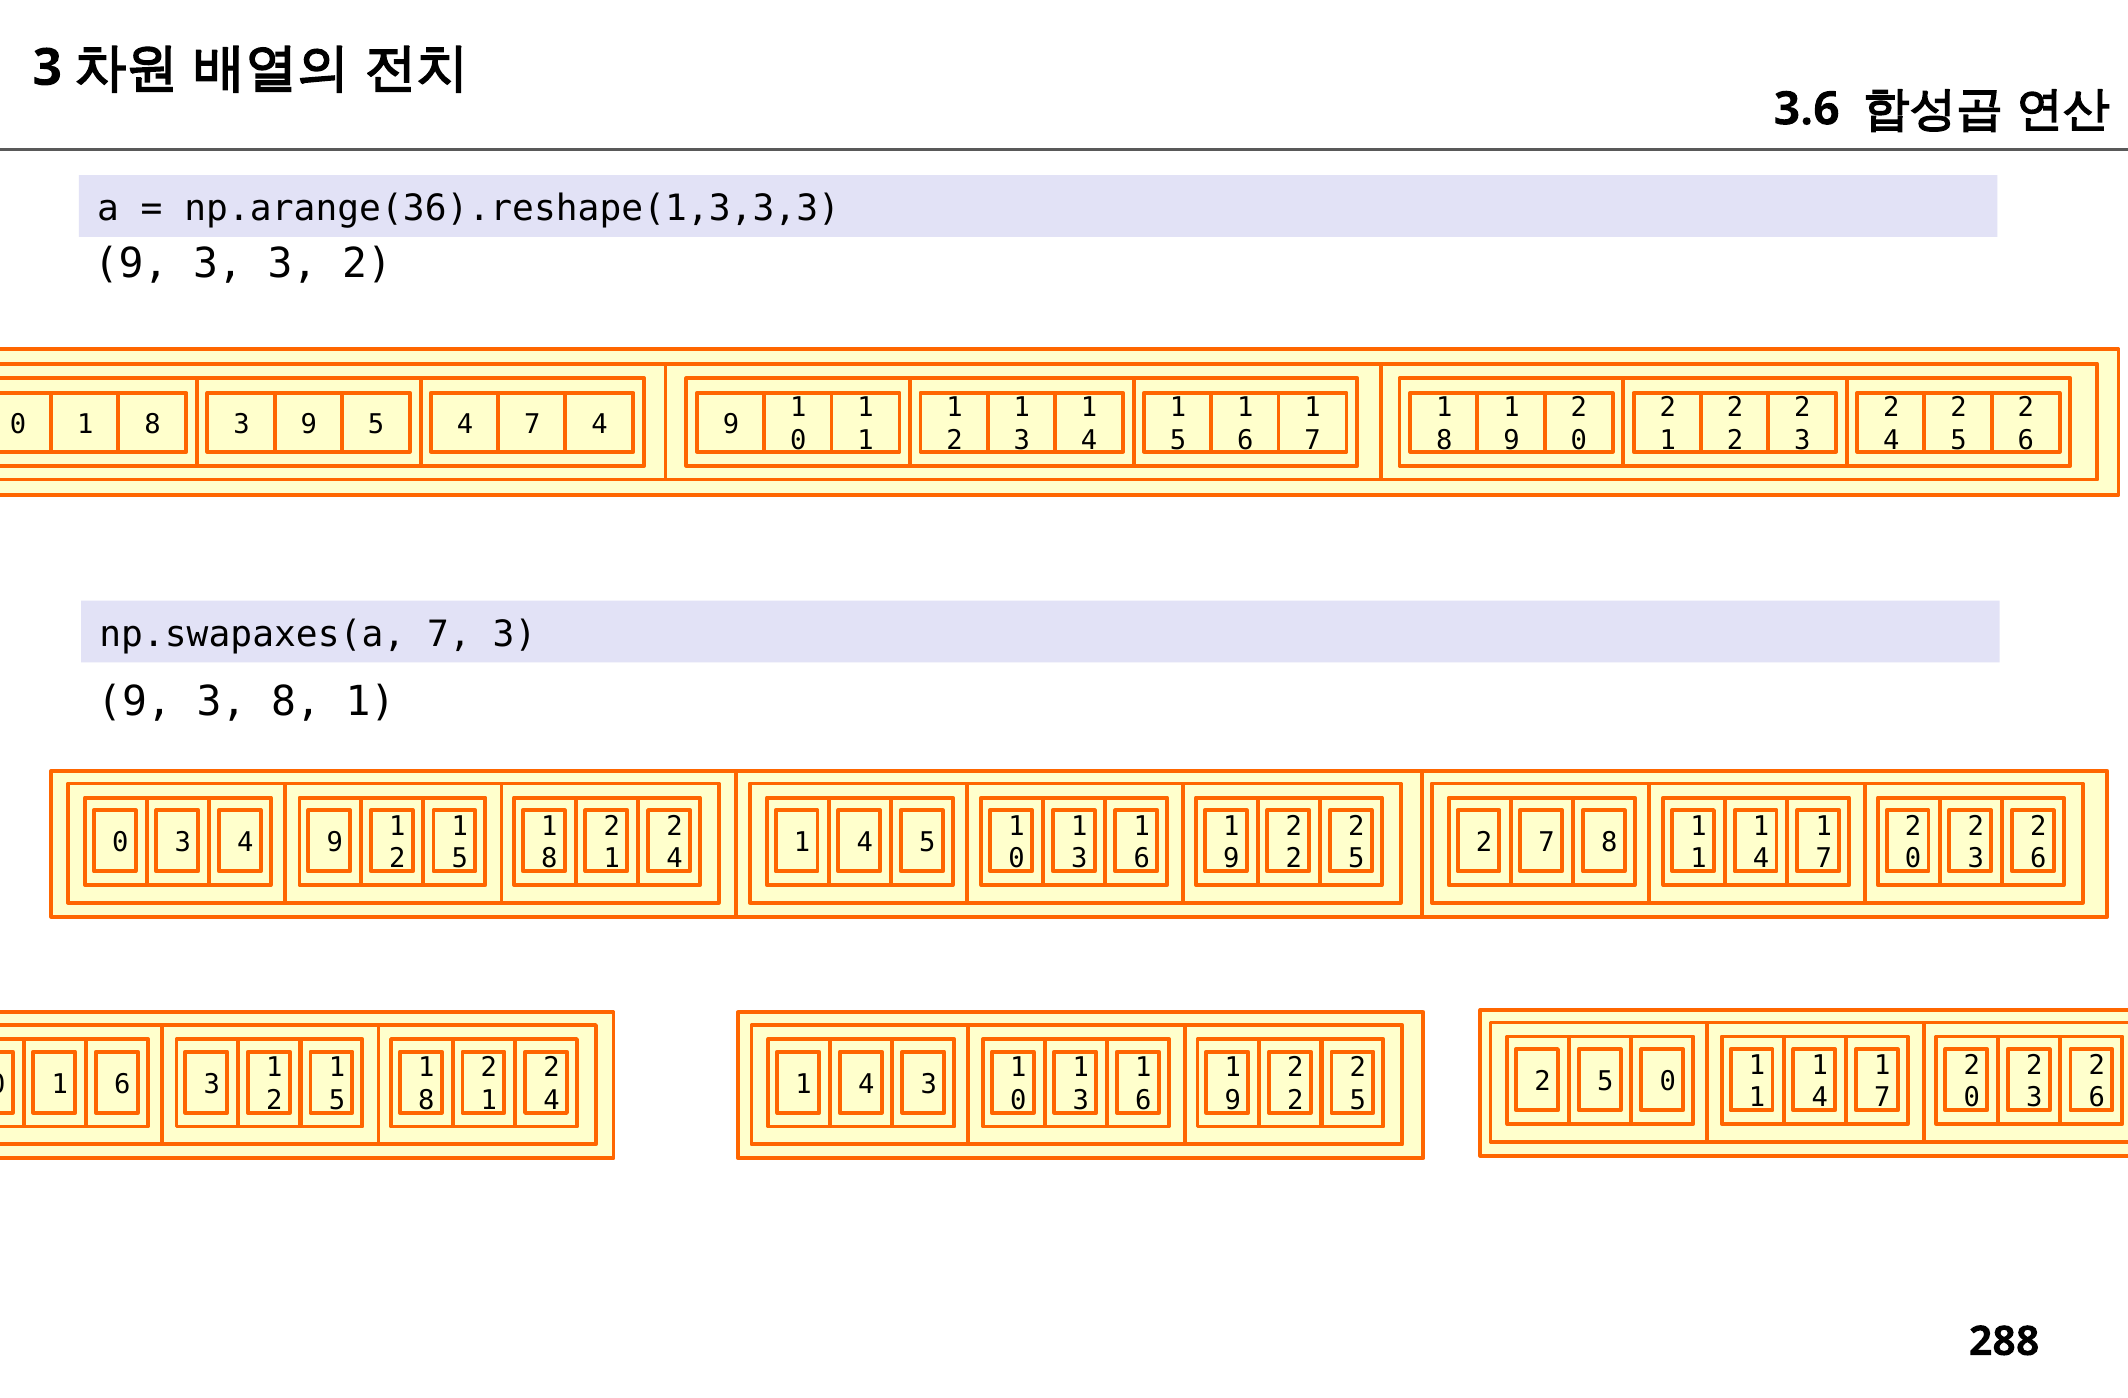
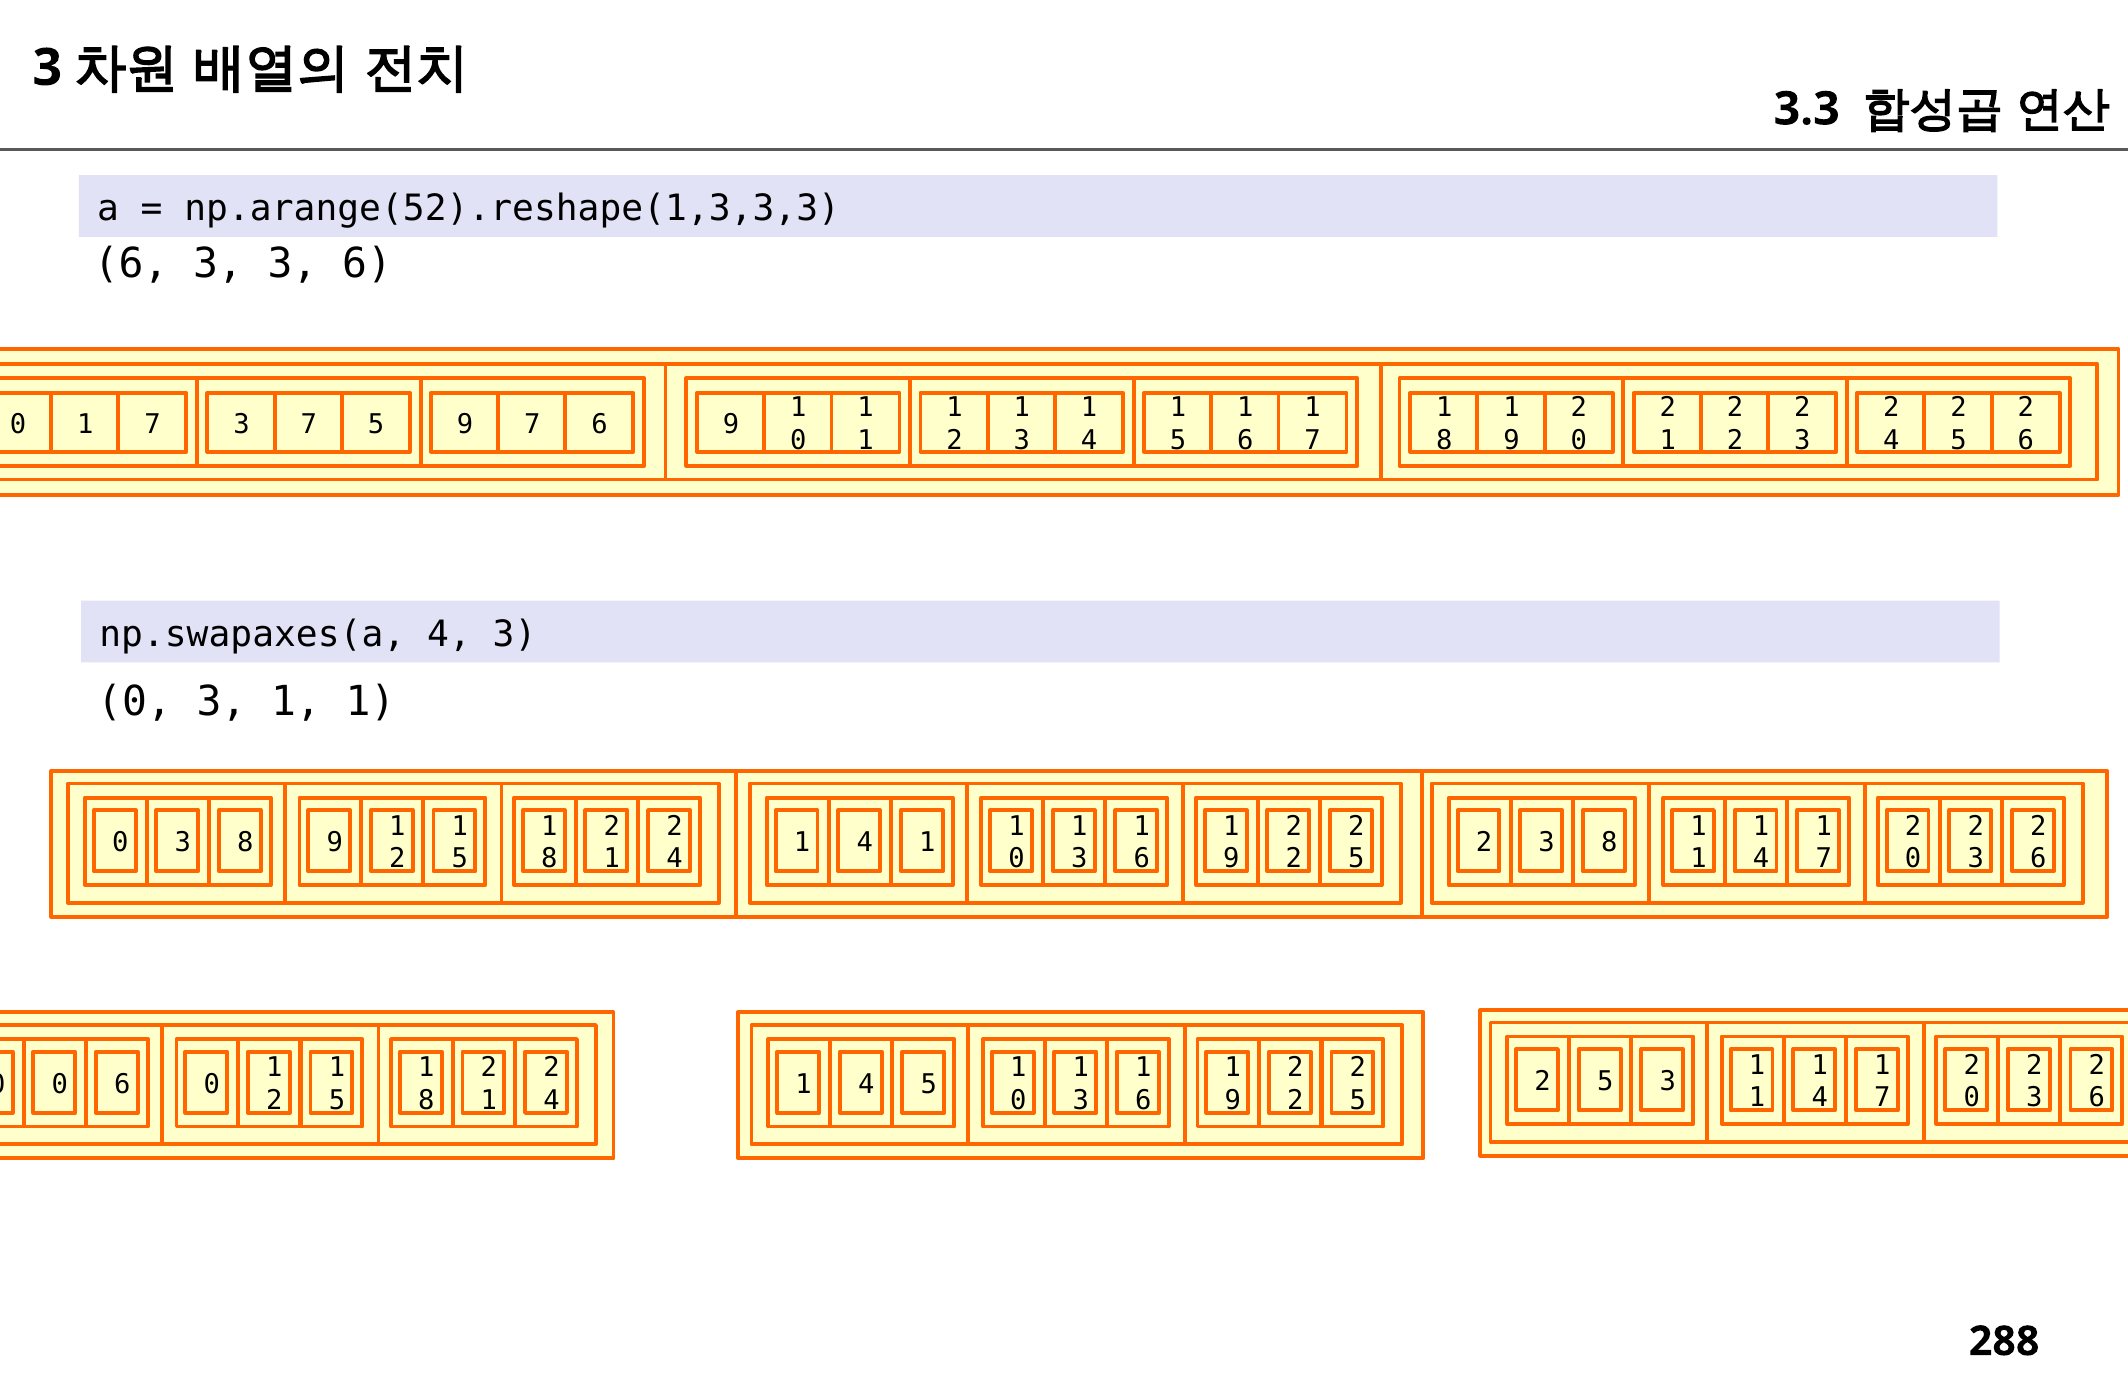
3.6: 3.6 -> 3.3 (1807, 109)
np.arange(36).reshape(1,3,3,3: np.arange(36).reshape(1,3,3,3 -> np.arange(52).reshape(1,3,3,3 (512, 208)
9: 9 -> 6 (131, 263)
3 3 2: 2 -> 6 (367, 263)
0 1 8: 8 -> 7 (152, 424)
9: 9 -> 7 (309, 424)
5 4: 4 -> 9 (465, 424)
7 4: 4 -> 6 (599, 424)
np.swapaxes(a 7: 7 -> 4 (449, 634)
9: 9 -> 0 (135, 701)
8: 8 -> 1 (296, 701)
0 3 4: 4 -> 8 (245, 842)
5: 5 -> 1 (927, 842)
7: 7 -> 3 (1547, 842)
5 0: 0 -> 3 (1668, 1081)
1: 1 -> 0 (60, 1084)
3: 3 -> 0 (212, 1084)
4 3: 3 -> 5 (929, 1084)
